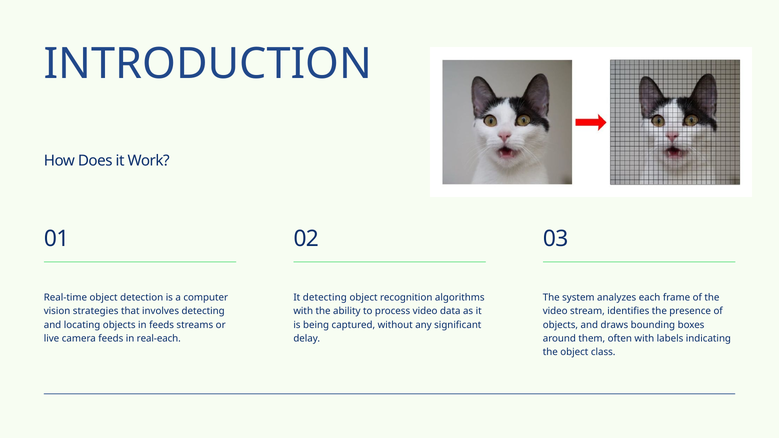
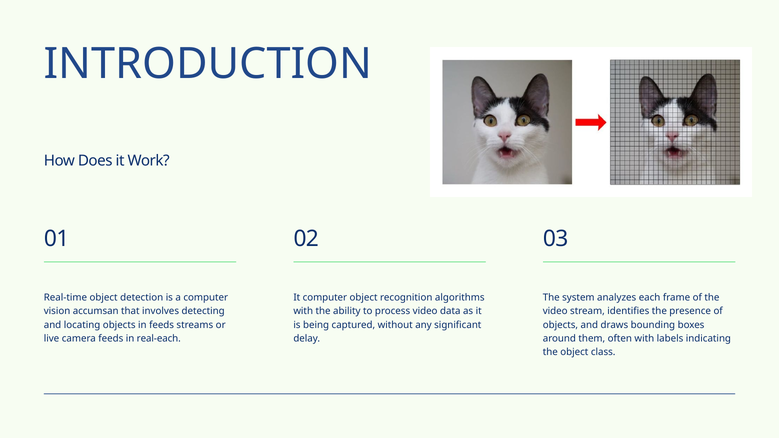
It detecting: detecting -> computer (325, 298)
strategies: strategies -> accumsan (96, 311)
